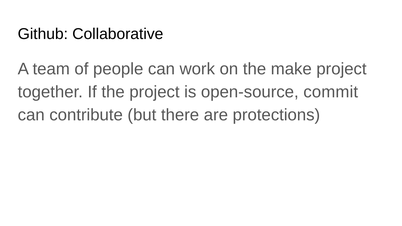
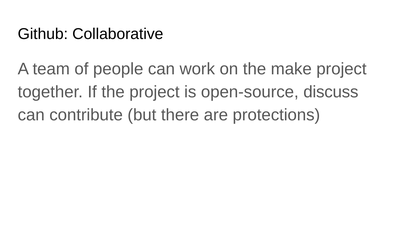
commit: commit -> discuss (331, 92)
